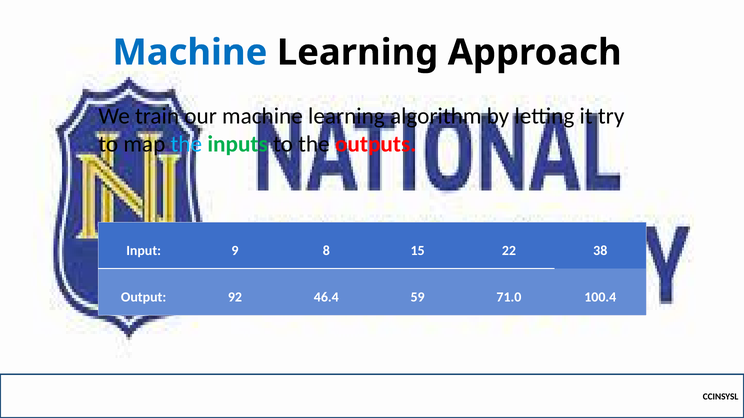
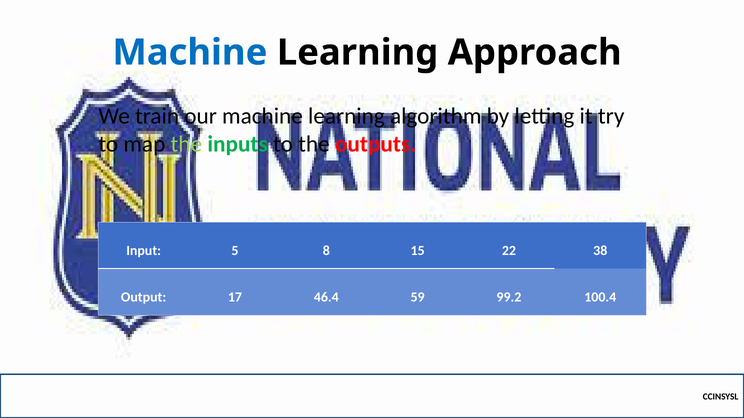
the colour: light blue -> light green (186, 144)
9: 9 -> 5 (235, 251)
92: 92 -> 17 (235, 297)
71.0: 71.0 -> 99.2 (509, 297)
